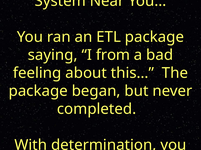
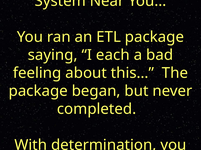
I from: from -> each (113, 55)
